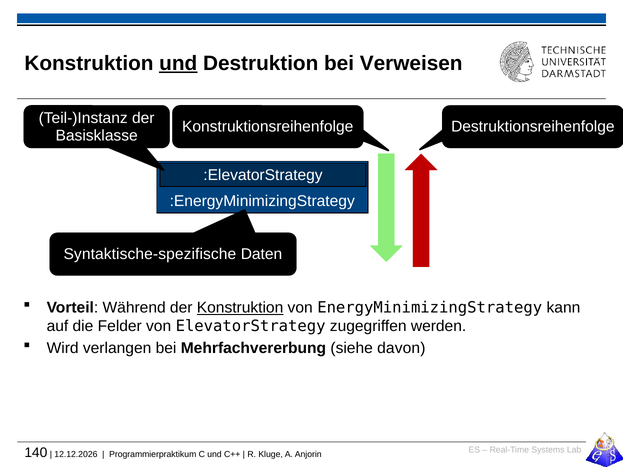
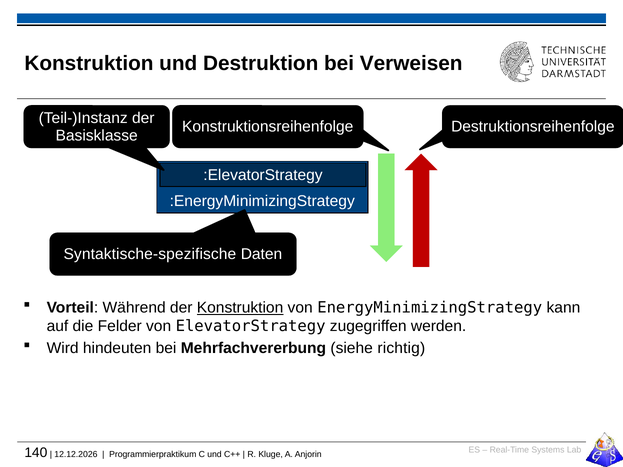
und underline: present -> none (178, 63)
verlangen: verlangen -> hindeuten (117, 348)
davon: davon -> richtig (401, 348)
